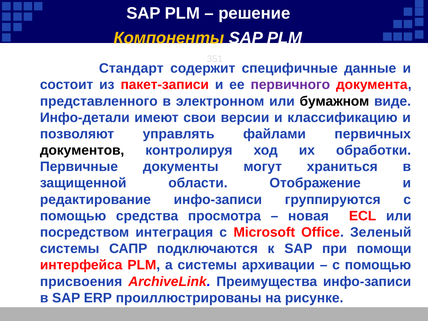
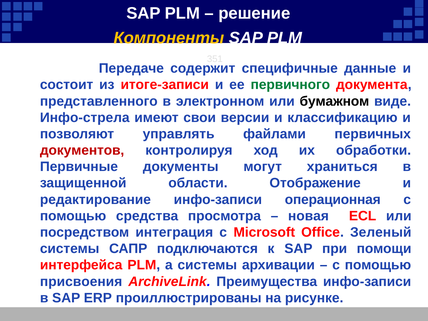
Стандарт: Стандарт -> Передаче (131, 68)
пакет-записи: пакет-записи -> итоге-записи (165, 85)
первичного colour: purple -> green (290, 85)
Инфо-детали: Инфо-детали -> Инфо-стрела (85, 118)
документов colour: black -> red (82, 150)
группируются: группируются -> операционная (333, 200)
